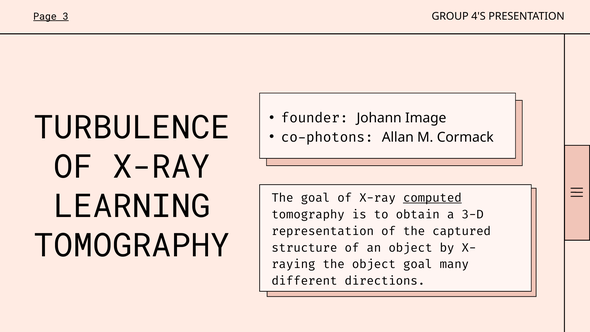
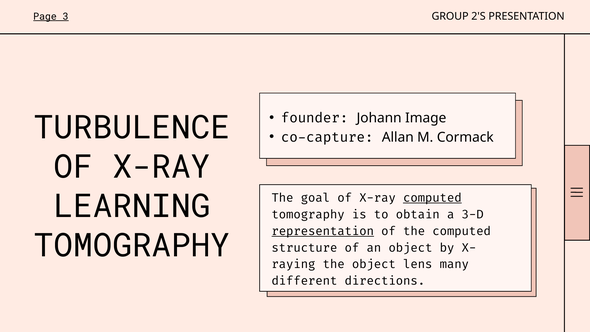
4'S: 4'S -> 2'S (478, 16)
co-photons: co-photons -> co-capture (327, 137)
representation underline: none -> present (323, 231)
the captured: captured -> computed (462, 231)
object goal: goal -> lens (418, 264)
